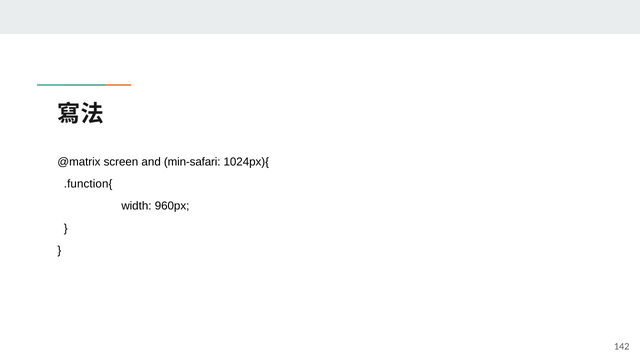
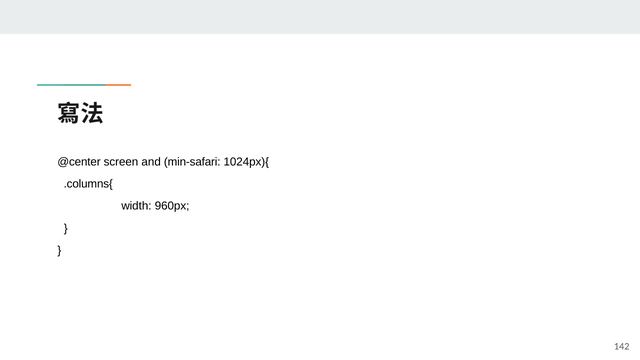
@matrix: @matrix -> @center (79, 162)
.function{: .function{ -> .columns{ (88, 184)
